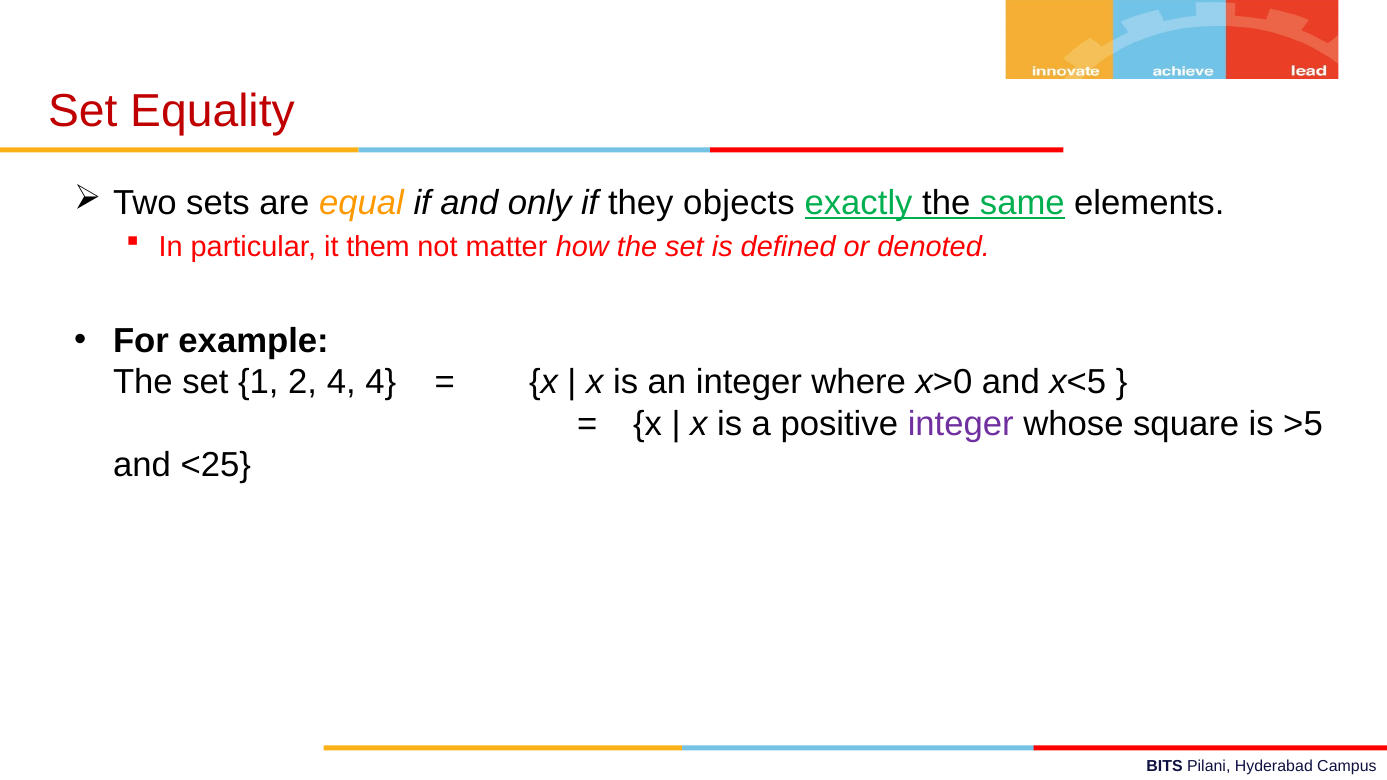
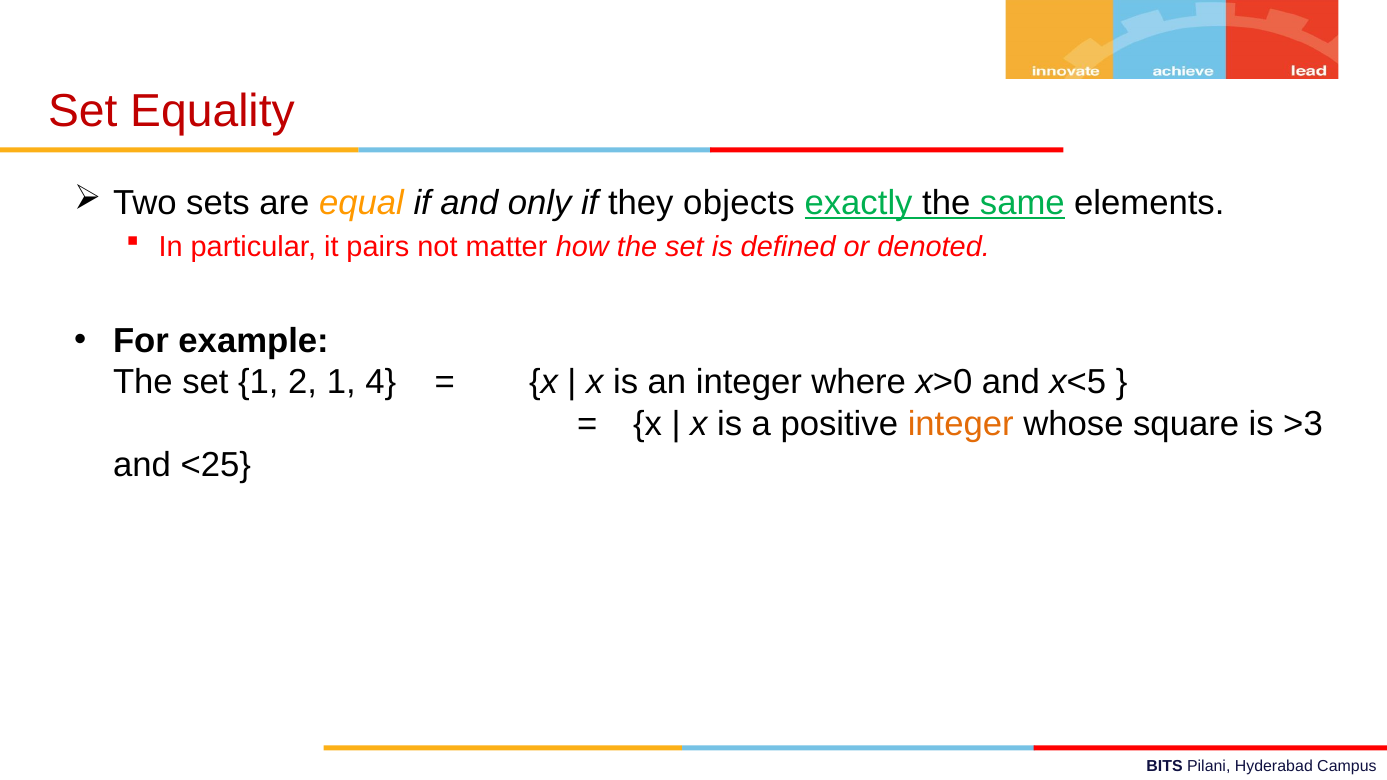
them: them -> pairs (378, 247)
2 4: 4 -> 1 (341, 382)
integer colour: purple -> orange (961, 424)
>5: >5 -> >3 (1303, 424)
